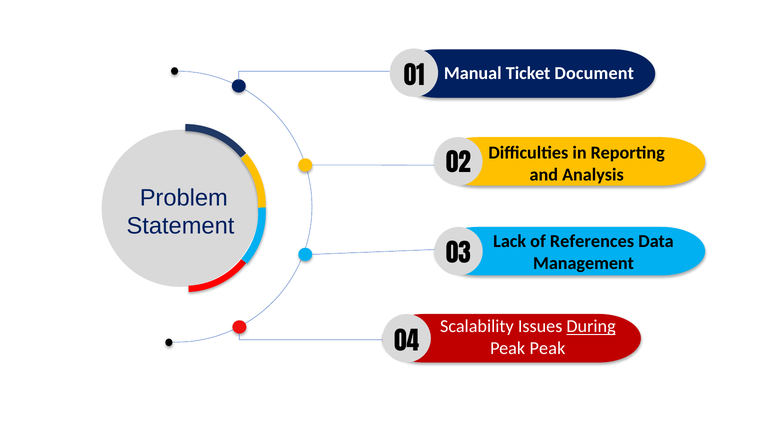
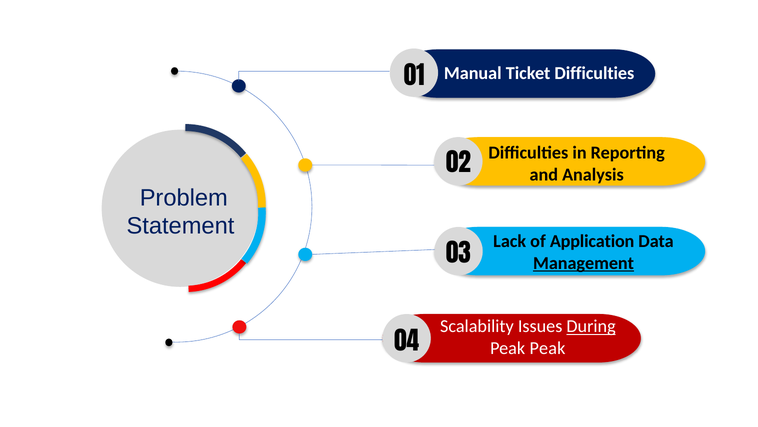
Ticket Document: Document -> Difficulties (594, 73)
References: References -> Application (592, 241)
Management underline: none -> present (584, 263)
